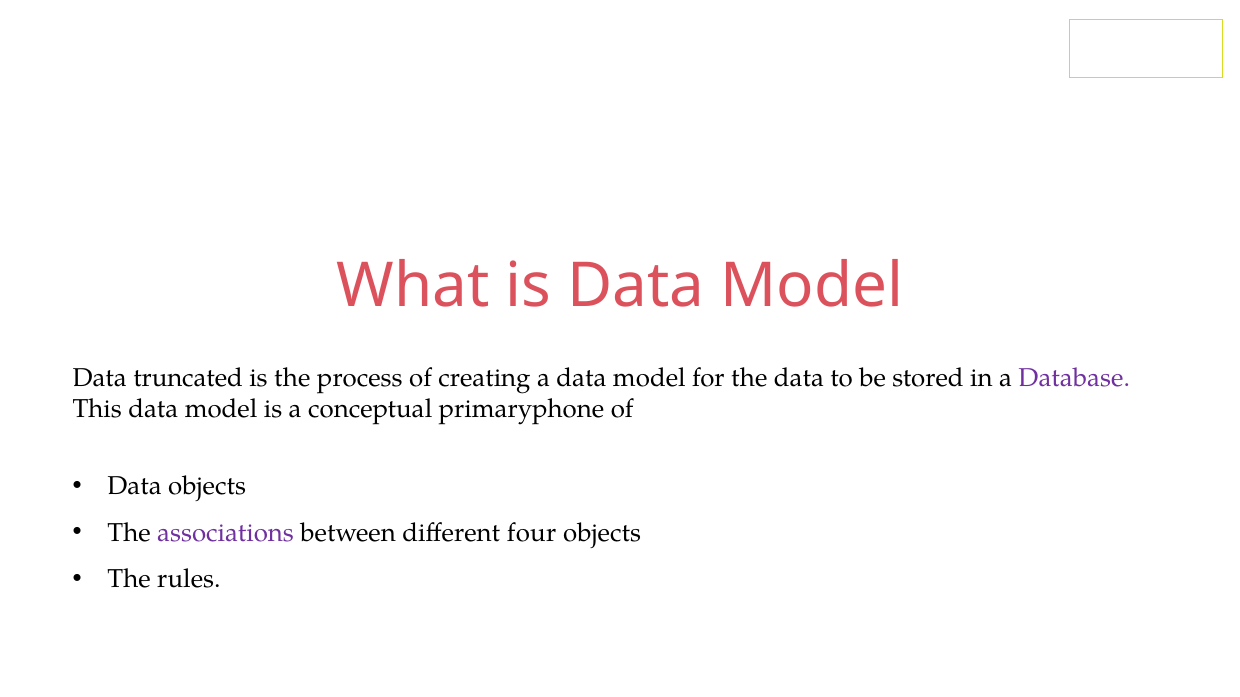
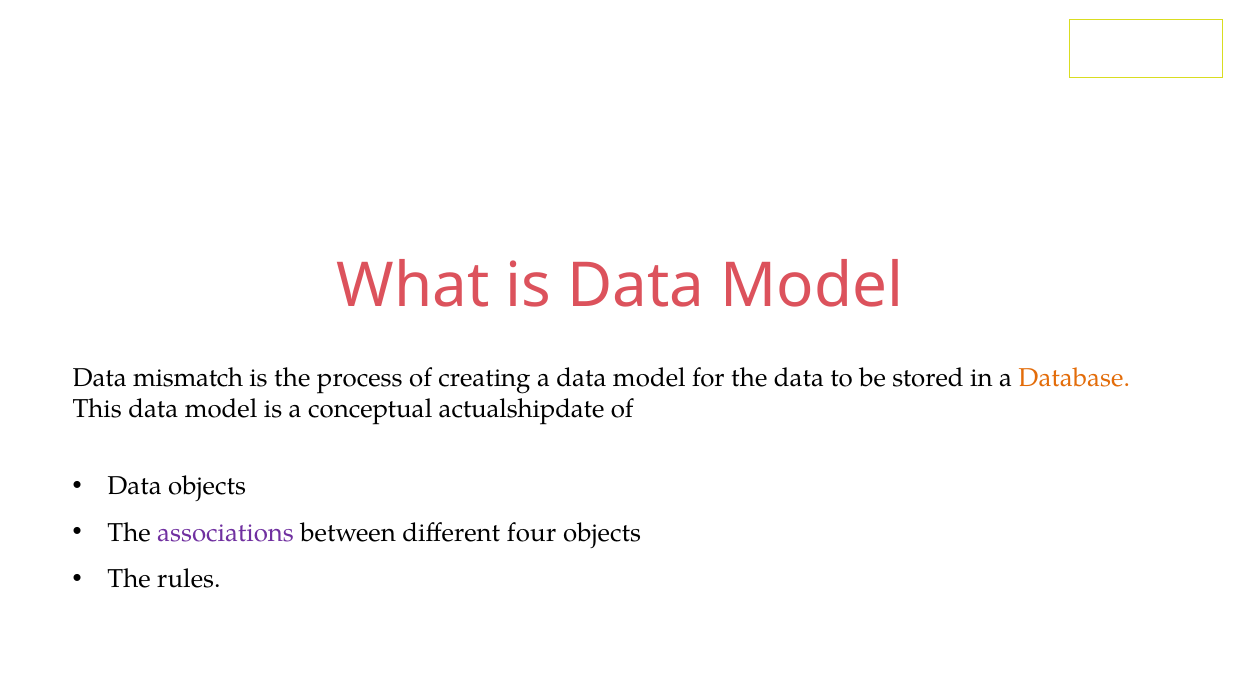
truncated: truncated -> mismatch (188, 378)
Database colour: purple -> orange (1074, 378)
primaryphone: primaryphone -> actualshipdate (522, 409)
